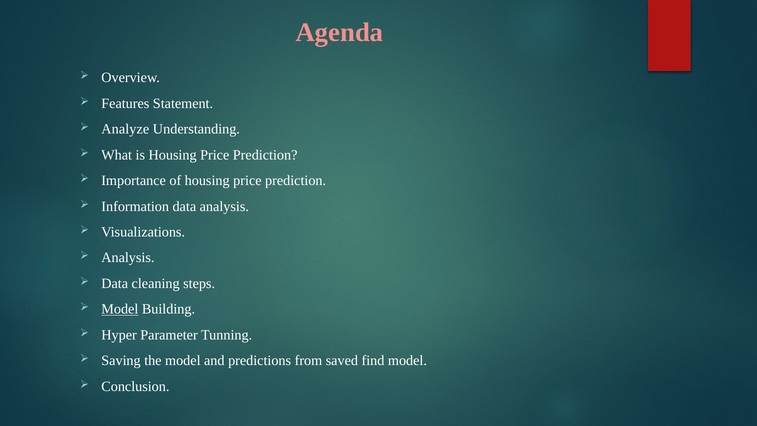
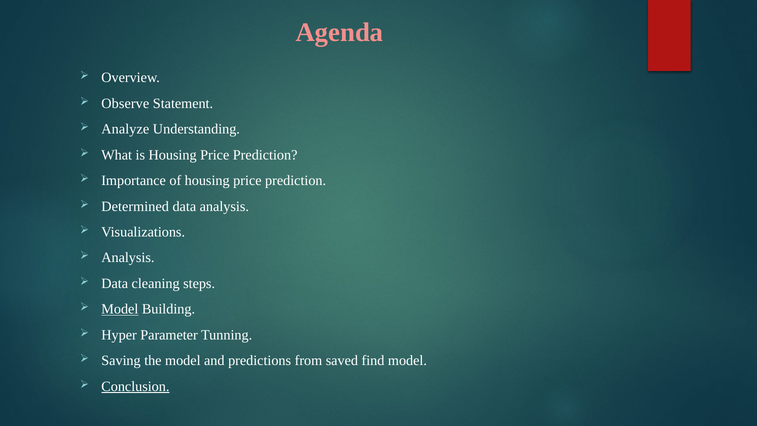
Features: Features -> Observe (125, 103)
Information: Information -> Determined (135, 206)
Conclusion underline: none -> present (135, 386)
